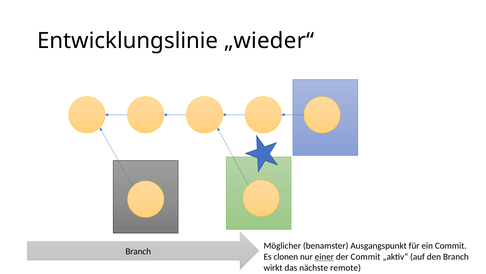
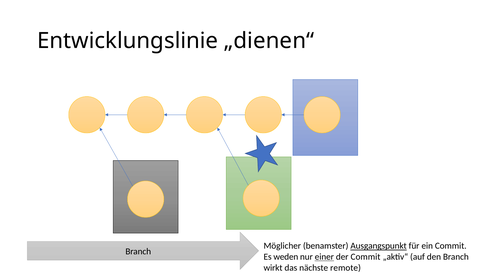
„wieder“: „wieder“ -> „dienen“ (269, 41)
Ausgangspunkt underline: none -> present (379, 245)
clonen: clonen -> weden (286, 256)
